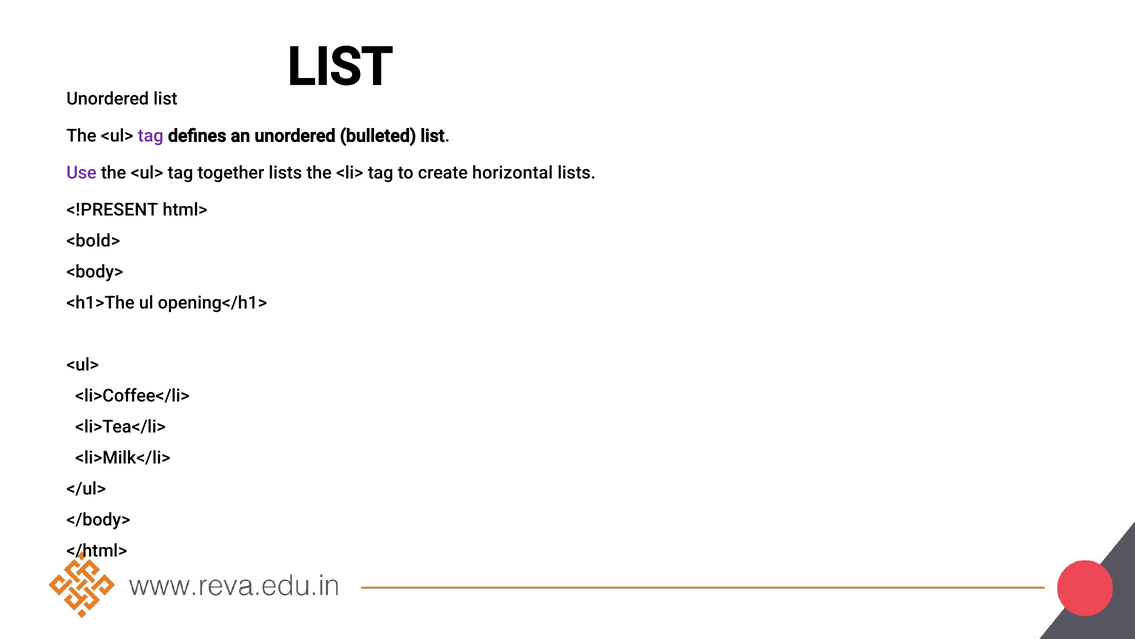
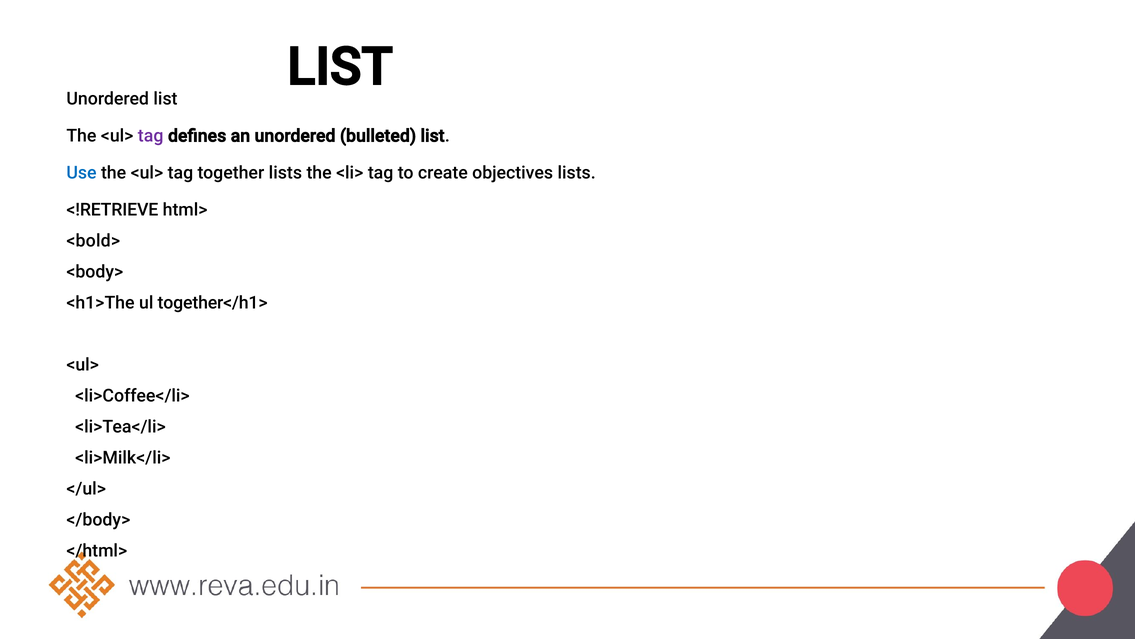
Use colour: purple -> blue (82, 173)
horizontal: horizontal -> objectives (513, 173)
<!PRESENT: <!PRESENT -> <!RETRIEVE (112, 209)
opening</h1>: opening</h1> -> together</h1> (213, 302)
